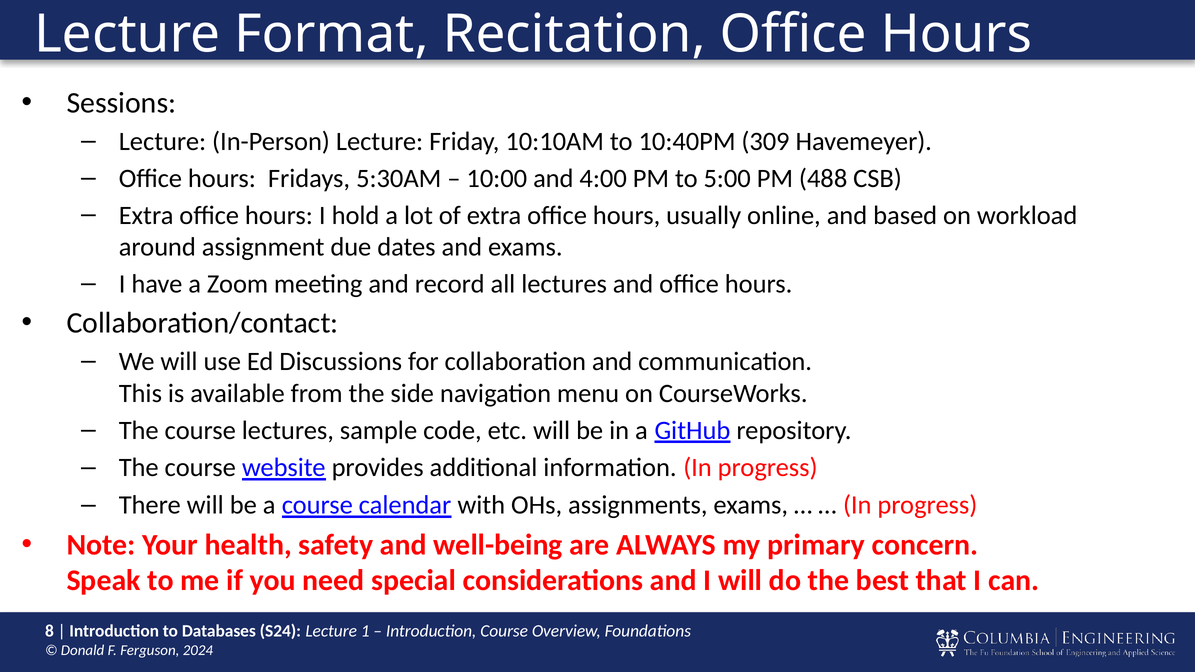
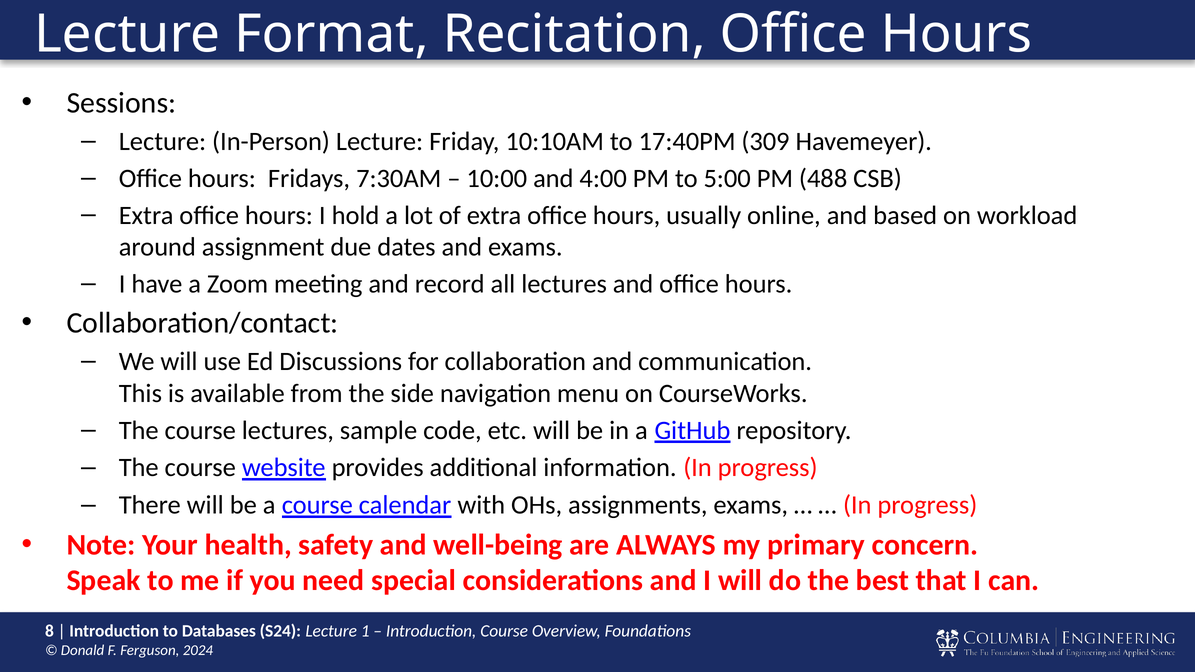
10:40PM: 10:40PM -> 17:40PM (687, 142)
5:30AM: 5:30AM -> 7:30AM (399, 178)
